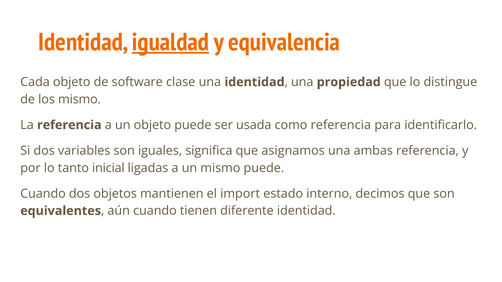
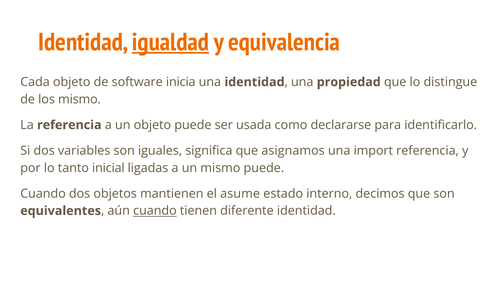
clase: clase -> inicia (181, 82)
como referencia: referencia -> declararse (341, 125)
ambas: ambas -> import (373, 151)
import: import -> asume (240, 194)
cuando underline: none -> present (155, 211)
